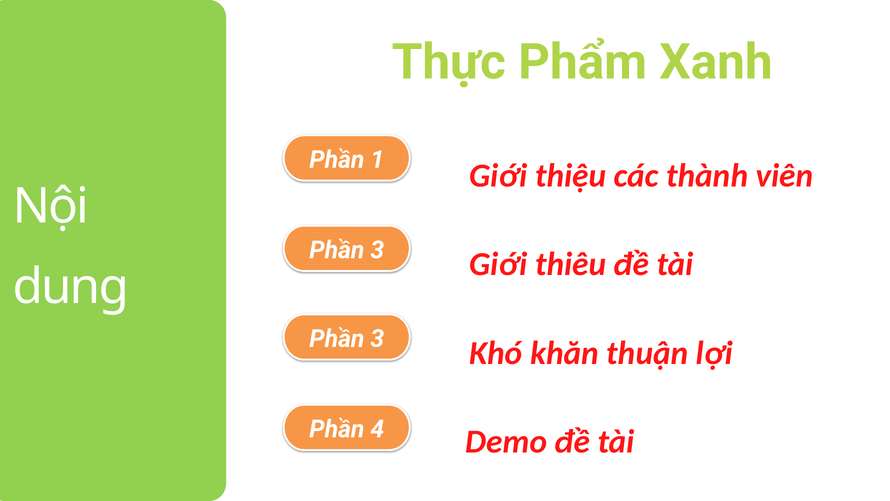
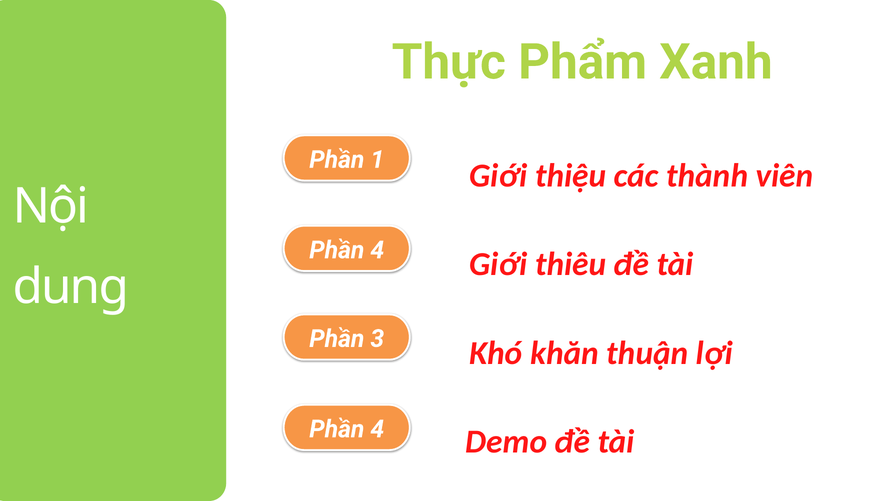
3: 3 -> 4 (377, 250)
